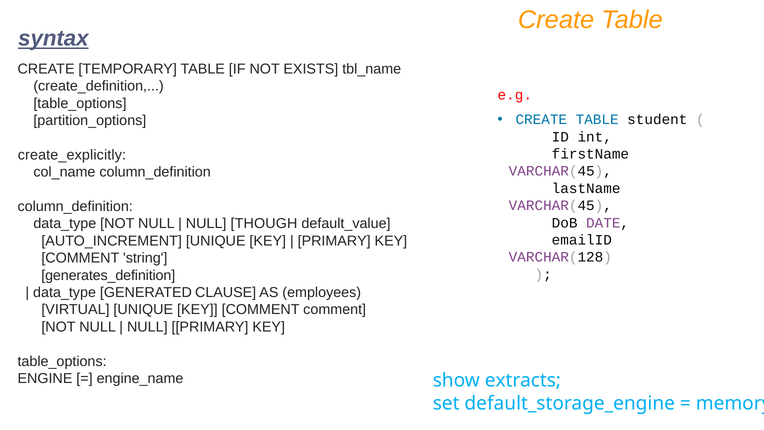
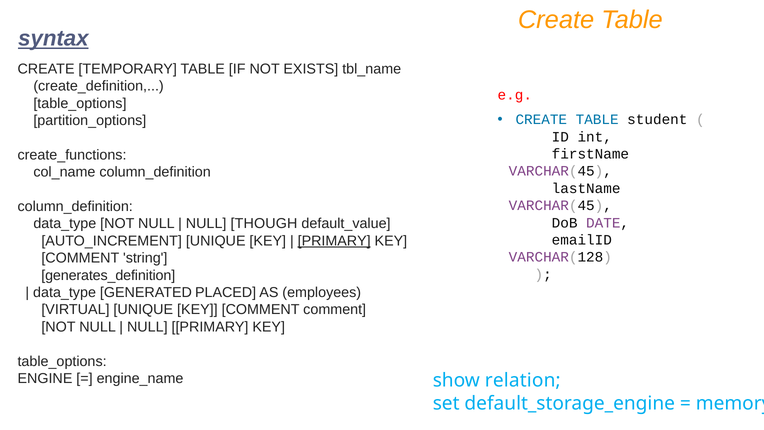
create_explicitly: create_explicitly -> create_functions (72, 155)
PRIMARY underline: none -> present (334, 241)
CLAUSE: CLAUSE -> PLACED (226, 292)
extracts: extracts -> relation (523, 380)
